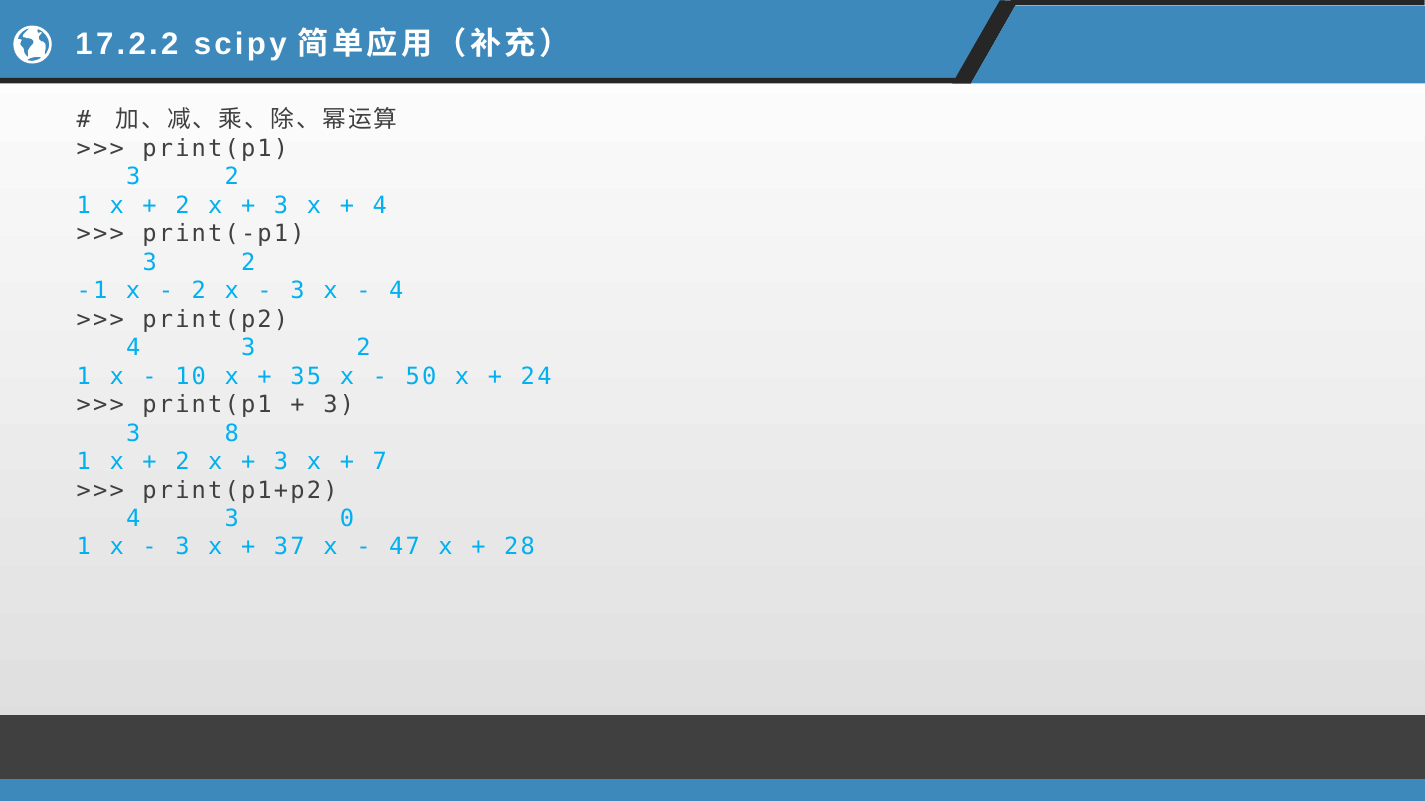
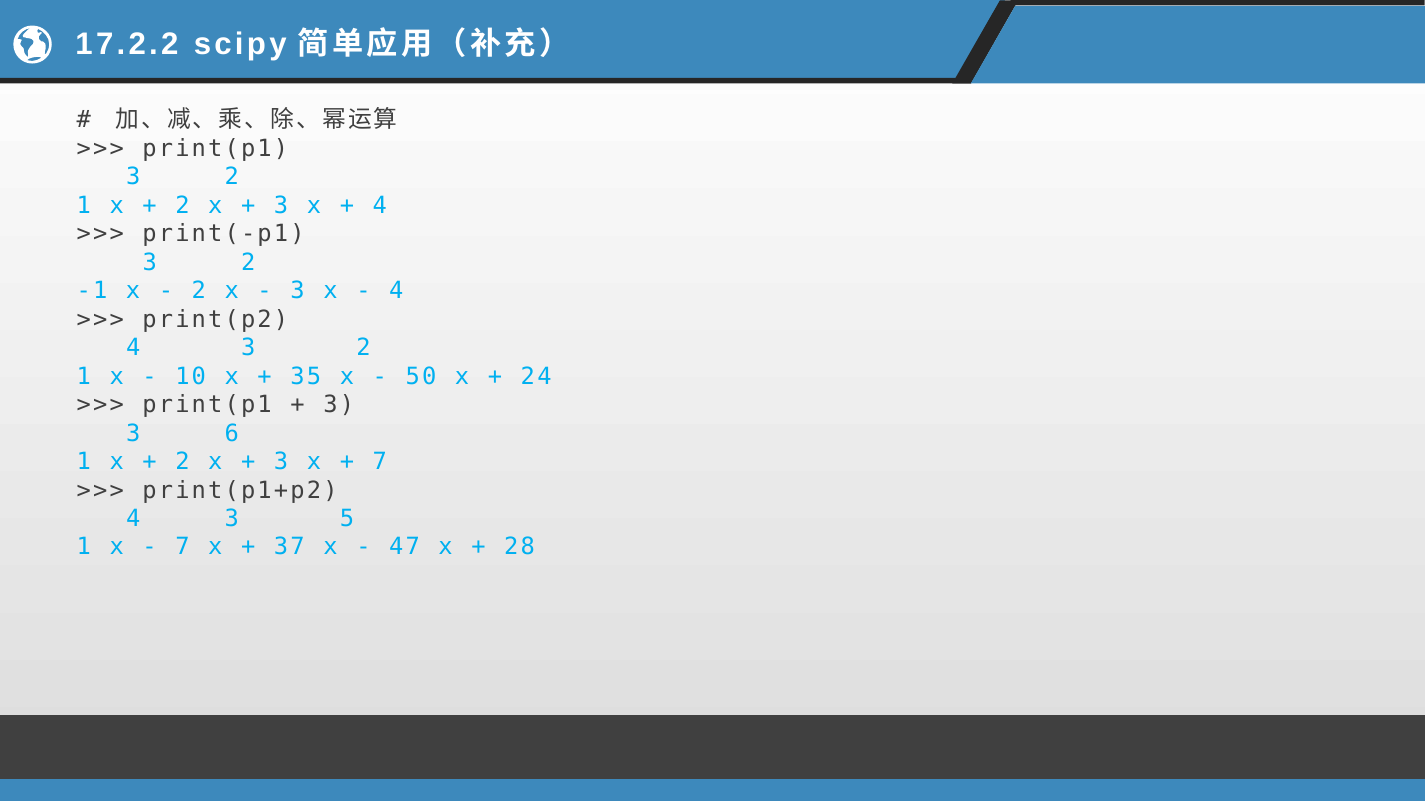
8: 8 -> 6 (232, 434)
0: 0 -> 5 (347, 519)
3: 3 -> 7 (182, 548)
